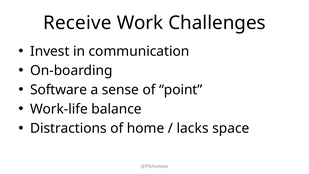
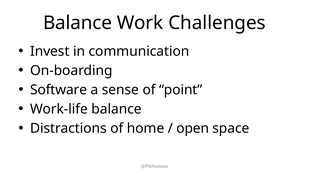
Receive: Receive -> Balance (78, 23)
lacks: lacks -> open (193, 128)
